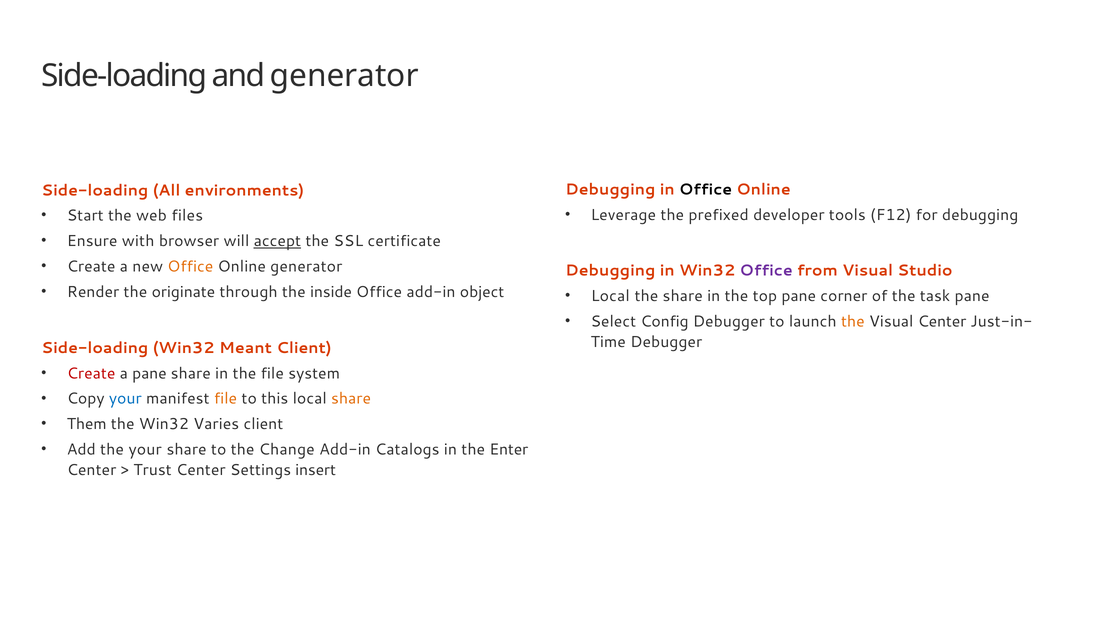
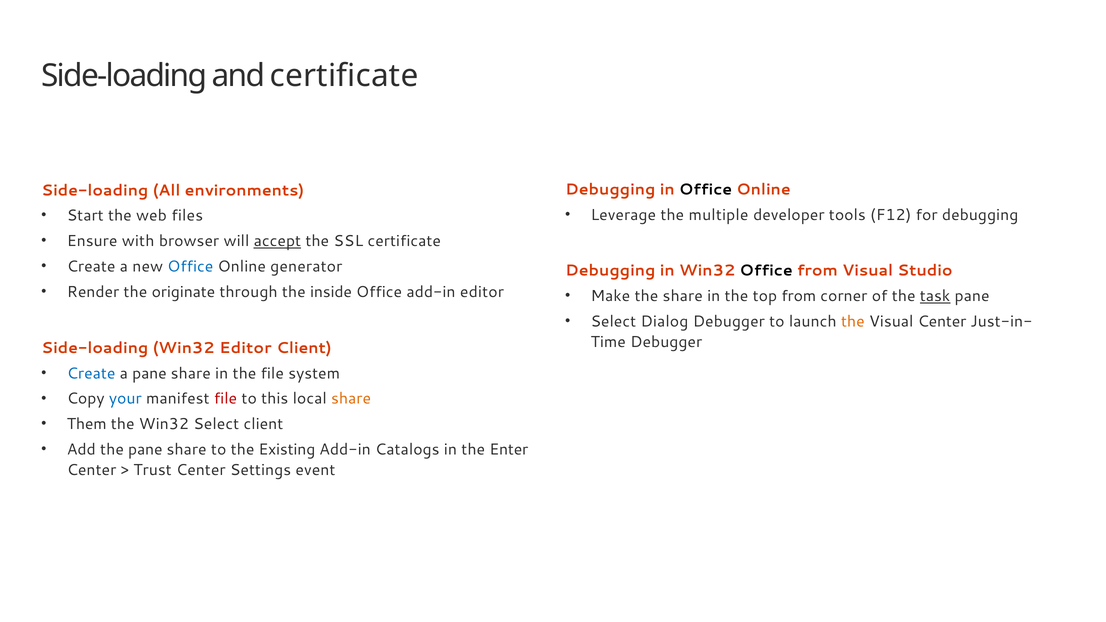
and generator: generator -> certificate (344, 76)
prefixed: prefixed -> multiple (719, 215)
Office colour: orange -> blue (190, 267)
Office colour: purple -> black (766, 271)
add-in object: object -> editor (482, 292)
Local: Local -> Make (610, 296)
top pane: pane -> from (799, 296)
task underline: none -> present (935, 296)
Config: Config -> Dialog (664, 322)
Win32 Meant: Meant -> Editor (245, 348)
Create colour: red -> blue (91, 373)
file colour: orange -> red (225, 399)
Win32 Varies: Varies -> Select (216, 424)
the your: your -> pane (145, 450)
Change: Change -> Existing (287, 450)
insert: insert -> event (315, 470)
